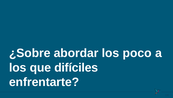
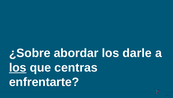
poco: poco -> darle (137, 53)
los underline: none -> present (18, 67)
difíciles: difíciles -> centras (76, 67)
